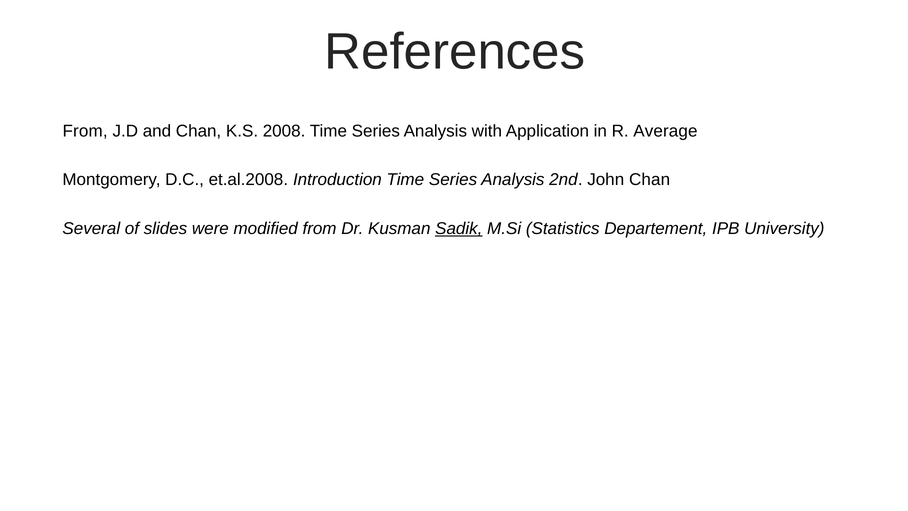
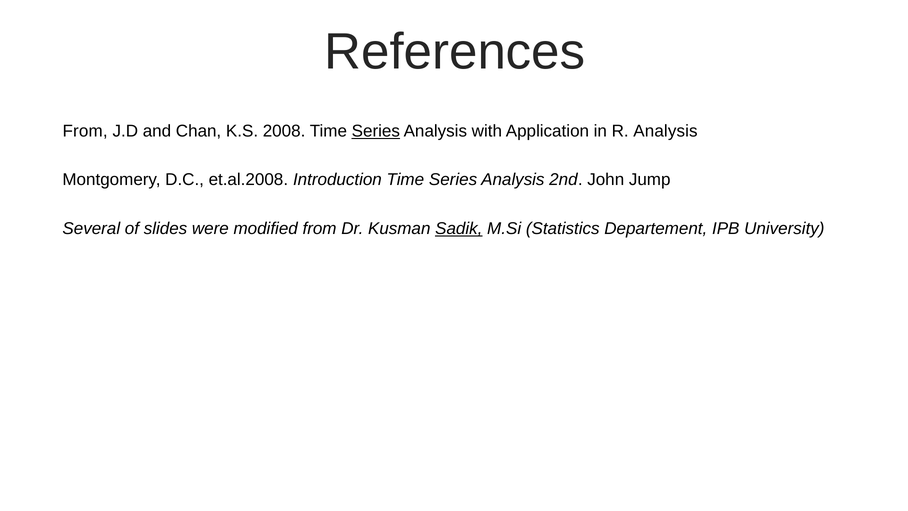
Series underline: none -> present (376, 131)
R Average: Average -> Analysis (665, 131)
John Chan: Chan -> Jump (650, 180)
